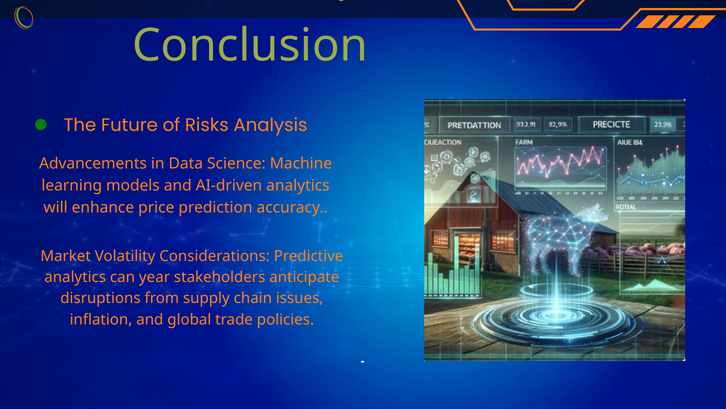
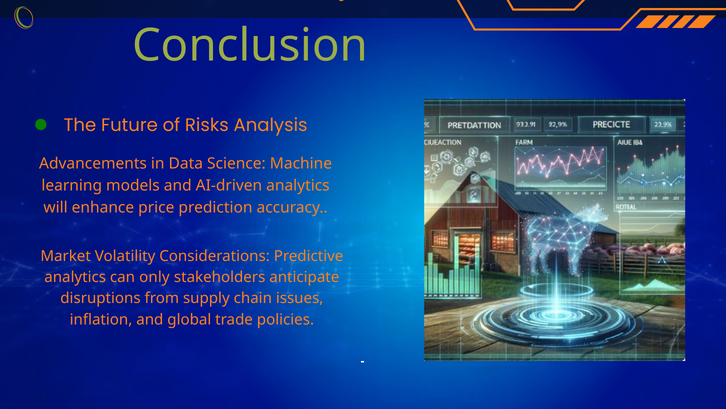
year: year -> only (154, 277)
